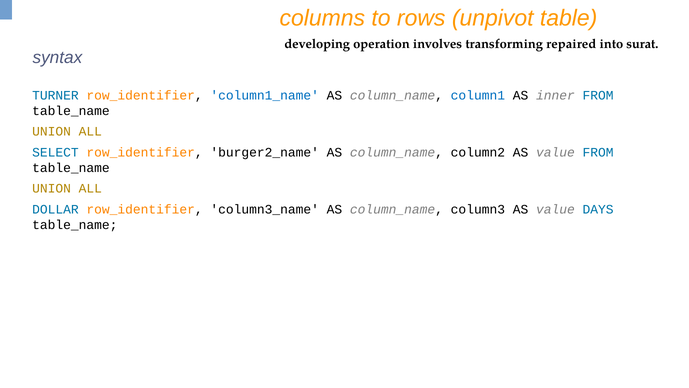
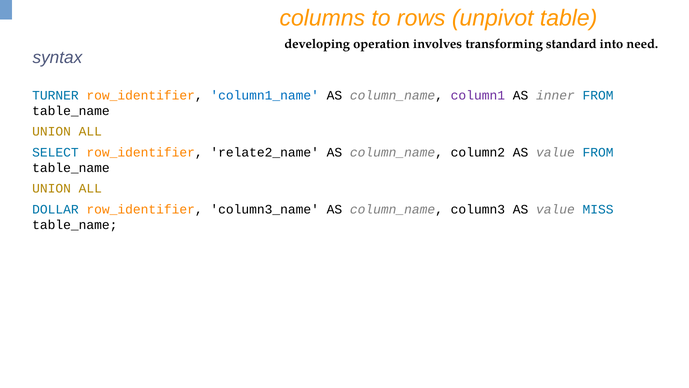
repaired: repaired -> standard (571, 44)
surat: surat -> need (642, 44)
column1 colour: blue -> purple (478, 95)
burger2_name: burger2_name -> relate2_name (265, 152)
DAYS: DAYS -> MISS (598, 209)
